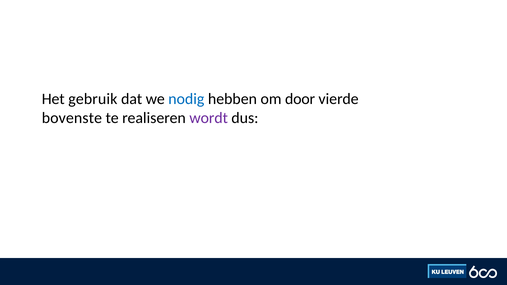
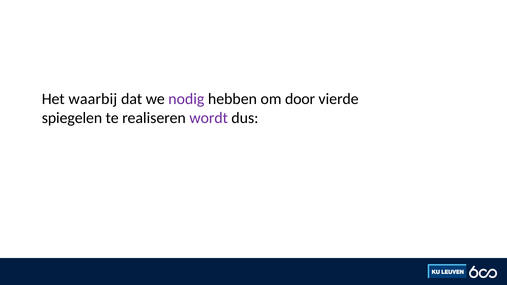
gebruik: gebruik -> waarbij (93, 99)
nodig colour: blue -> purple (186, 99)
bovenste: bovenste -> spiegelen (72, 118)
